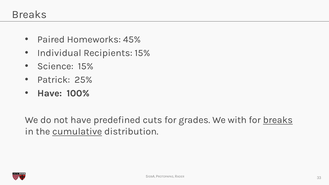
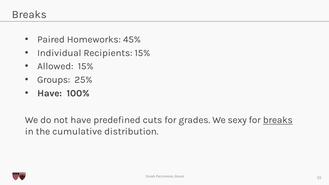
Science: Science -> Allowed (55, 66)
Patrick: Patrick -> Groups (54, 80)
with: with -> sexy (237, 120)
cumulative underline: present -> none (77, 132)
